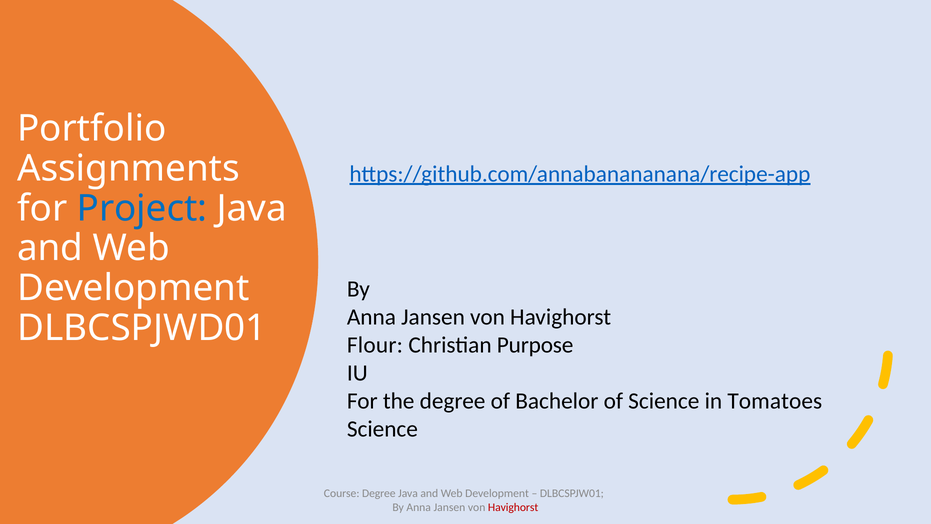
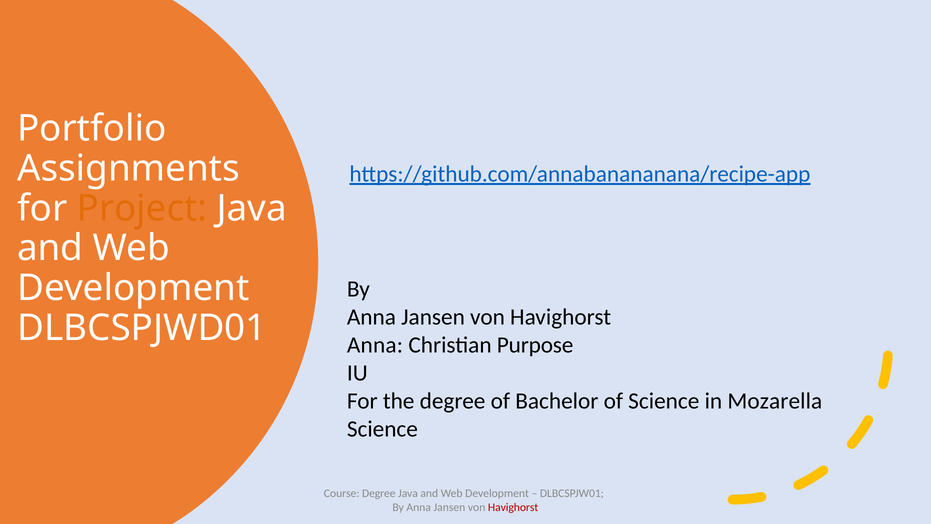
Project colour: blue -> orange (142, 208)
Flour: Flour -> Anna (375, 345)
Tomatoes: Tomatoes -> Mozarella (775, 401)
